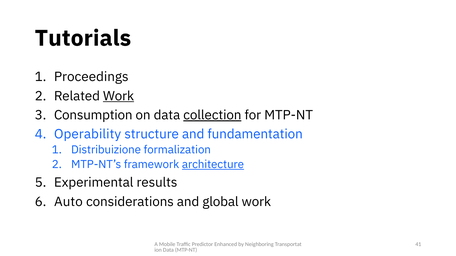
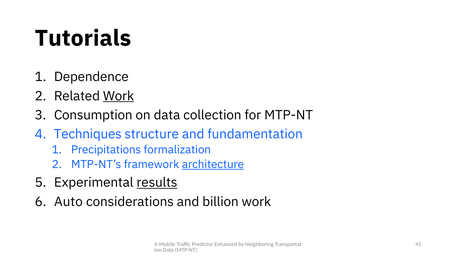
Proceedings: Proceedings -> Dependence (91, 77)
collection underline: present -> none (212, 115)
Operability: Operability -> Techniques (88, 134)
Distribuizione: Distribuizione -> Precipitations (106, 150)
results underline: none -> present (157, 183)
global: global -> billion (220, 202)
